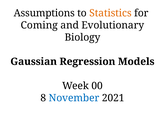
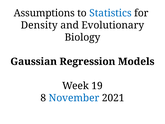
Statistics colour: orange -> blue (110, 13)
Coming: Coming -> Density (39, 25)
00: 00 -> 19 (97, 86)
